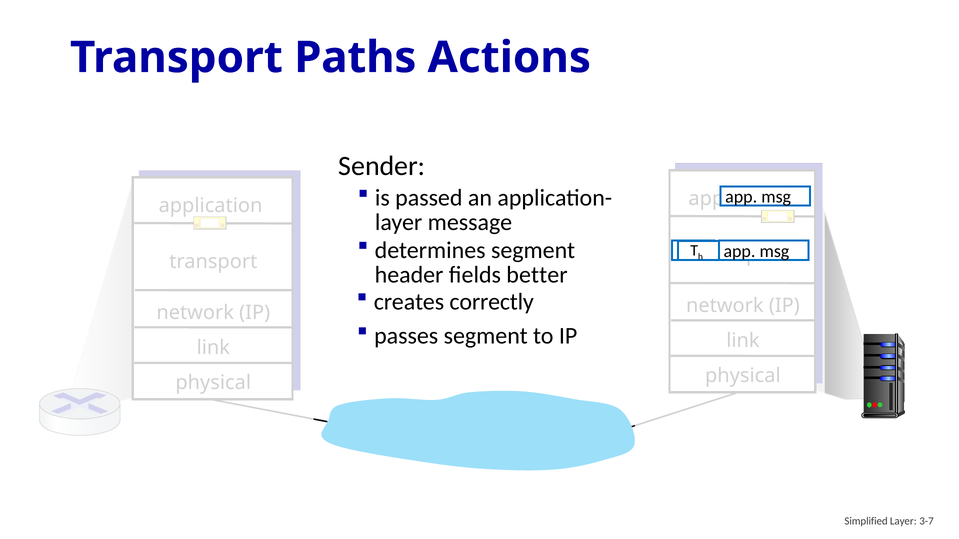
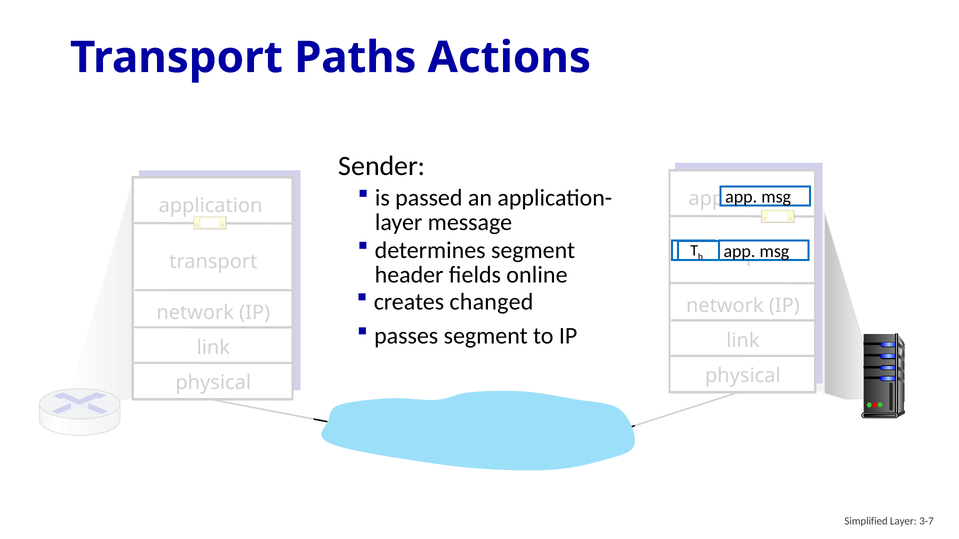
better: better -> online (537, 275)
correctly: correctly -> changed (491, 302)
